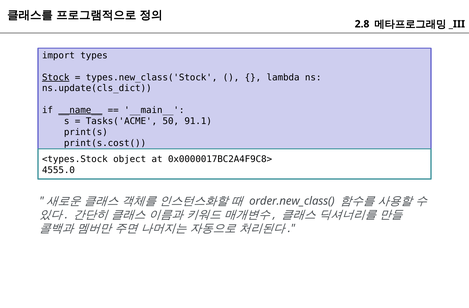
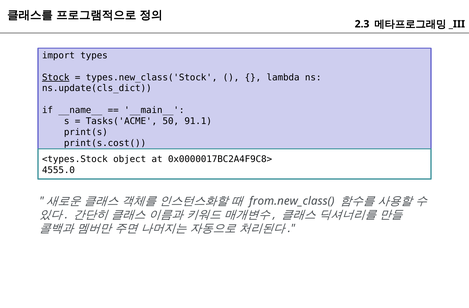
2.8: 2.8 -> 2.3 (362, 24)
__name__ underline: present -> none (80, 110)
order.new_class(: order.new_class( -> from.new_class( (292, 201)
